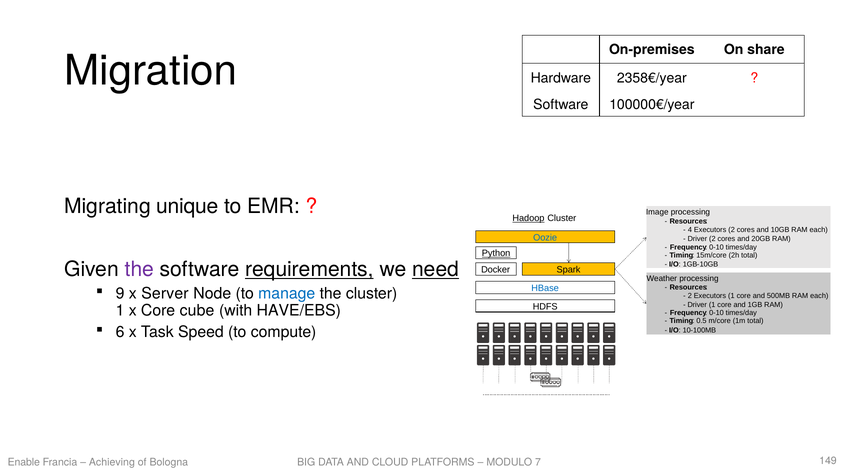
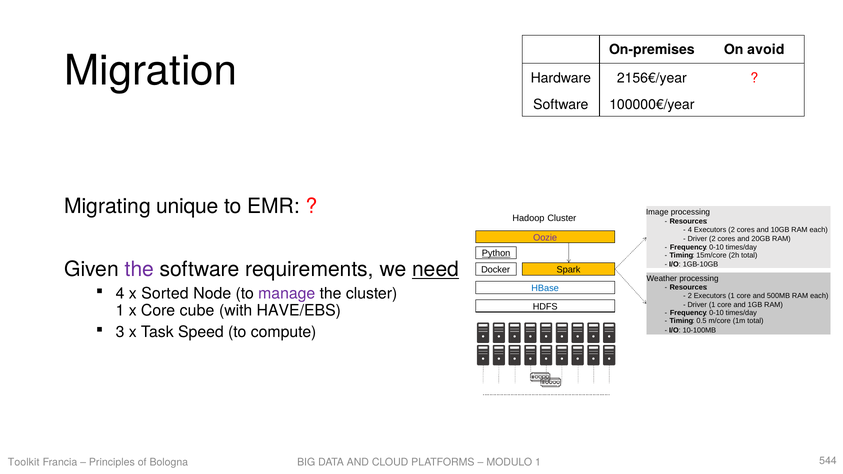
share: share -> avoid (766, 50)
2358€/year: 2358€/year -> 2156€/year (652, 78)
Hadoop underline: present -> none (528, 219)
Oozie colour: blue -> purple (545, 238)
requirements underline: present -> none (309, 269)
9: 9 -> 4 (120, 294)
Server: Server -> Sorted (165, 294)
manage colour: blue -> purple (287, 294)
6: 6 -> 3 (120, 332)
Enable: Enable -> Toolkit (24, 462)
Achieving: Achieving -> Principles (112, 462)
7: 7 -> 1 (538, 462)
149: 149 -> 544 (828, 461)
